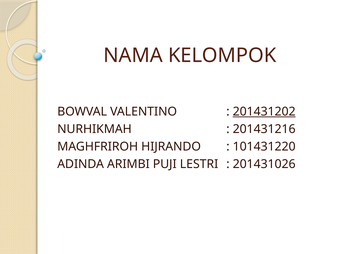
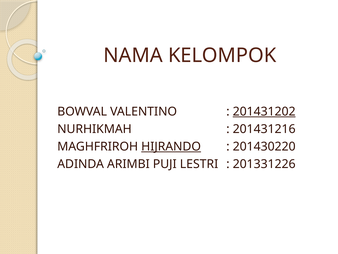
HIJRANDO underline: none -> present (171, 146)
101431220: 101431220 -> 201430220 (264, 146)
201431026: 201431026 -> 201331226 (264, 164)
